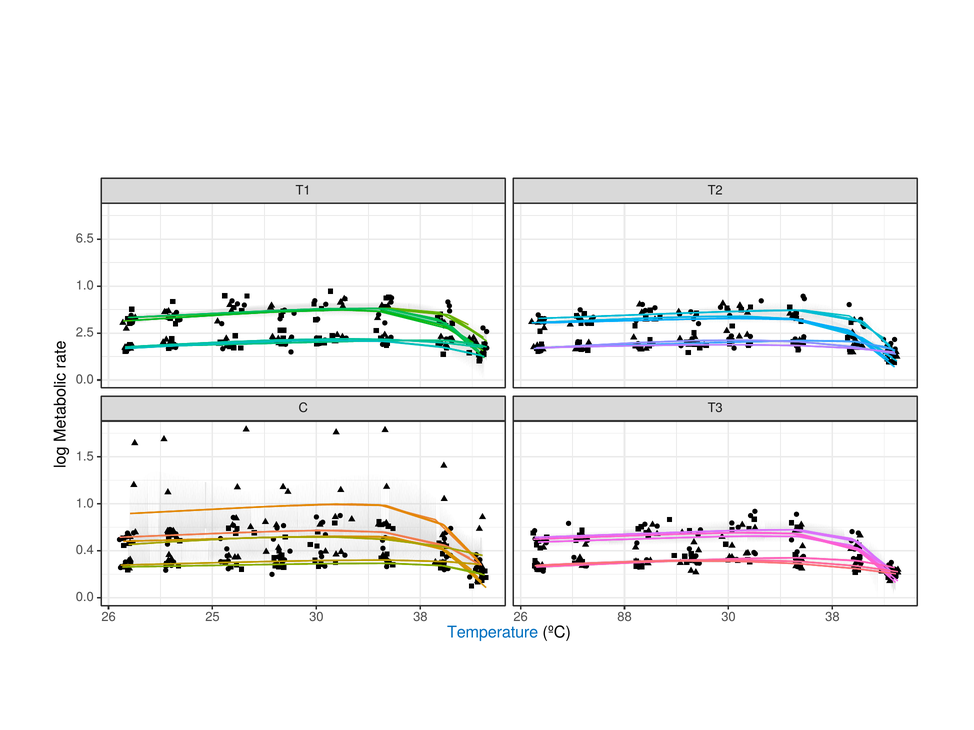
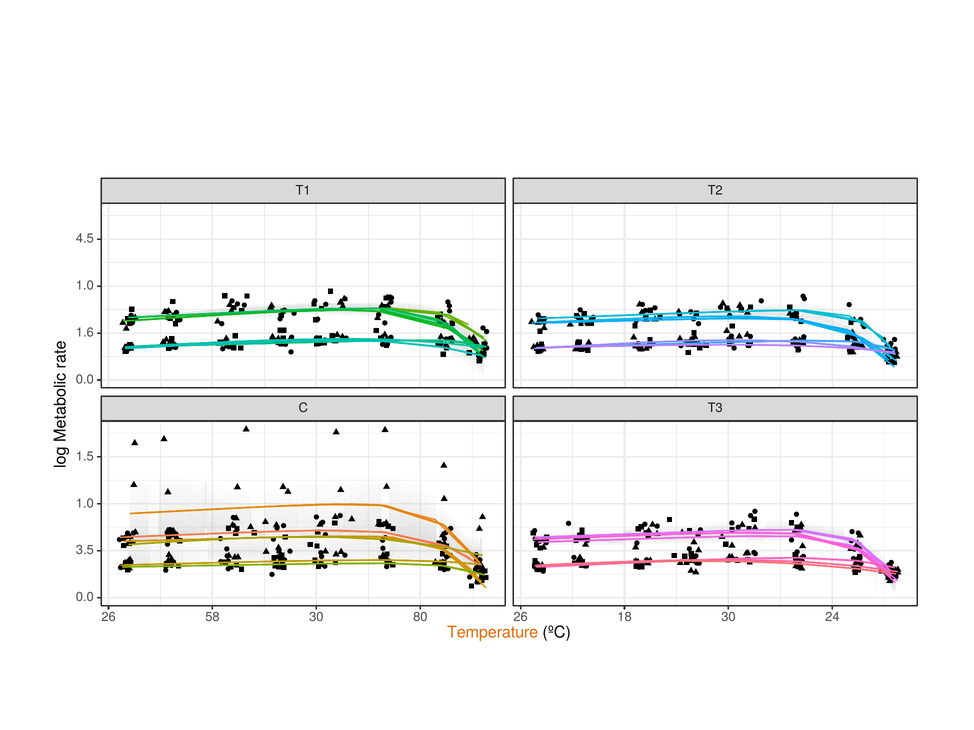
6.5: 6.5 -> 4.5 (85, 239)
2.5: 2.5 -> 1.6 (85, 333)
0.4: 0.4 -> 3.5 (85, 551)
25: 25 -> 58 (213, 617)
38: 38 -> 80 (420, 617)
88: 88 -> 18 (625, 617)
38: 38 -> 24 (832, 617)
Temperature colour: blue -> orange (493, 633)
